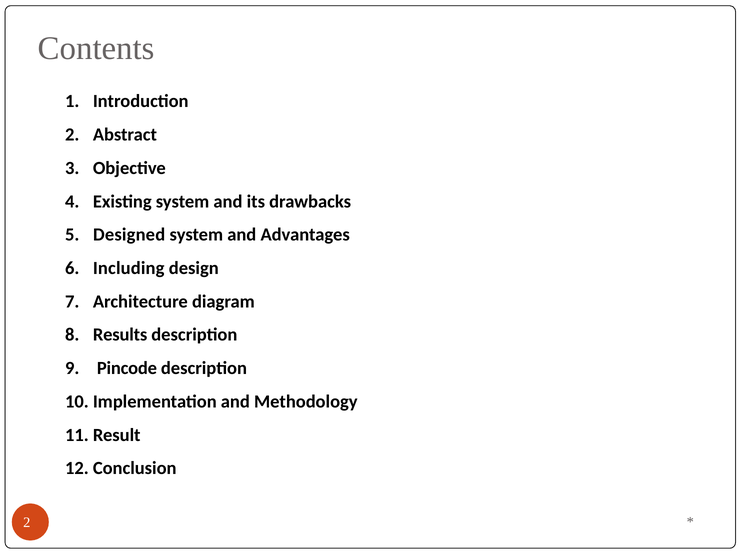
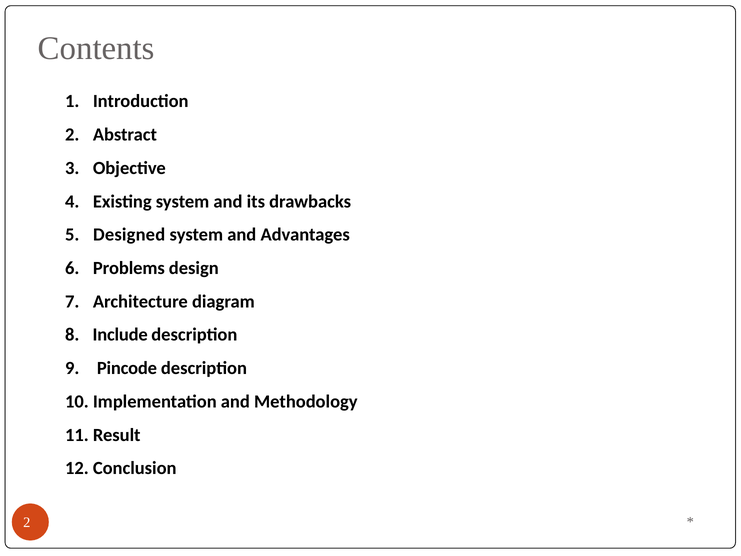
Including: Including -> Problems (129, 268)
Results: Results -> Include (120, 335)
